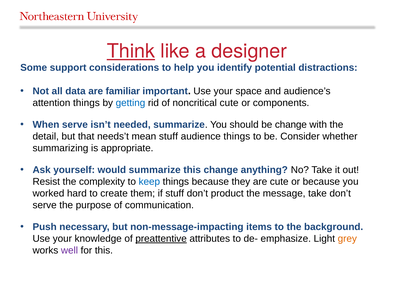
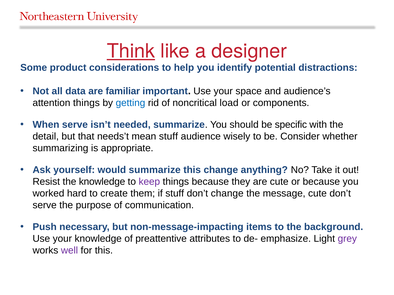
support: support -> product (68, 68)
noncritical cute: cute -> load (229, 103)
be change: change -> specific (291, 125)
audience things: things -> wisely (237, 137)
the complexity: complexity -> knowledge (102, 182)
keep colour: blue -> purple (149, 182)
don’t product: product -> change (227, 194)
message take: take -> cute (317, 194)
preattentive underline: present -> none (161, 239)
grey colour: orange -> purple (347, 239)
